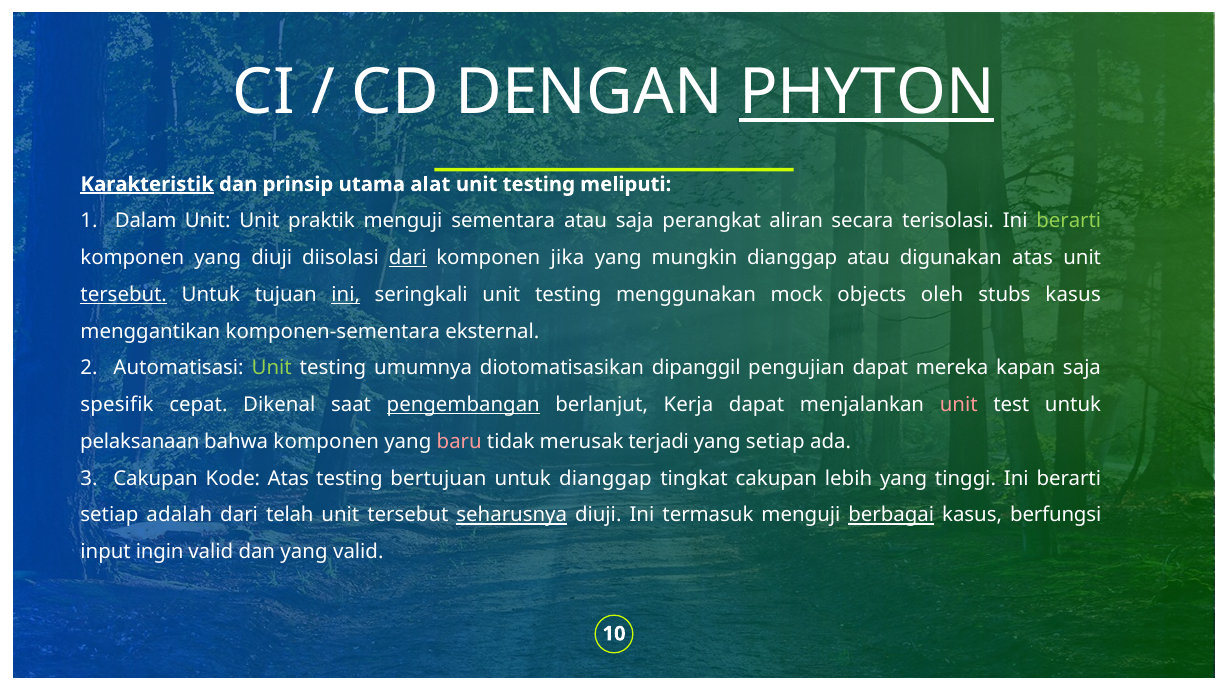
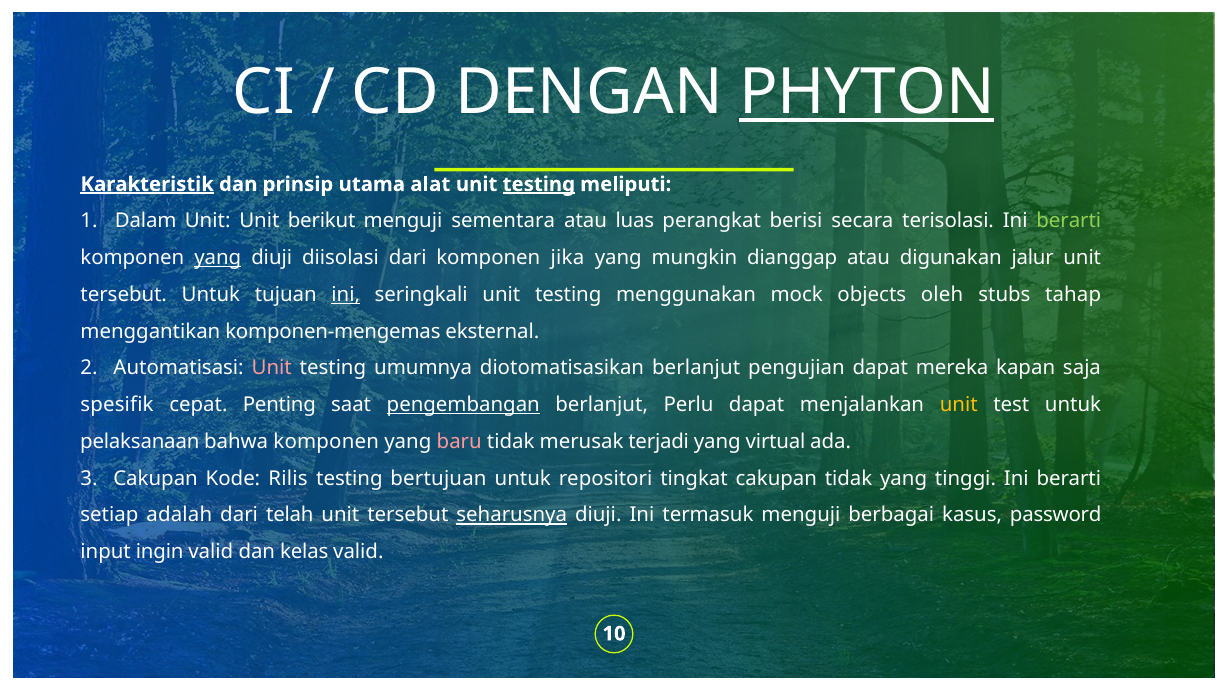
testing underline: none -> present (539, 184)
praktik: praktik -> berikut (322, 221)
atau saja: saja -> luas (635, 221)
aliran: aliran -> berisi (796, 221)
yang underline: none -> present (218, 258)
dari underline: present -> none (408, 258)
digunakan atas: atas -> jalur (1033, 258)
tersebut underline: present -> none (124, 295)
stubs kasus: kasus -> tahap (1073, 295)
komponen-sementara: komponen-sementara -> komponen-mengemas (333, 332)
Unit colour: light green -> pink (272, 369)
diotomatisasikan dipanggil: dipanggil -> berlanjut (696, 369)
Dikenal: Dikenal -> Penting (279, 405)
Kerja: Kerja -> Perlu (689, 405)
unit colour: pink -> yellow (959, 405)
yang setiap: setiap -> virtual (776, 442)
Kode Atas: Atas -> Rilis (288, 479)
untuk dianggap: dianggap -> repositori (606, 479)
cakupan lebih: lebih -> tidak (849, 479)
berbagai underline: present -> none (891, 516)
berfungsi: berfungsi -> password (1056, 516)
dan yang: yang -> kelas (304, 553)
